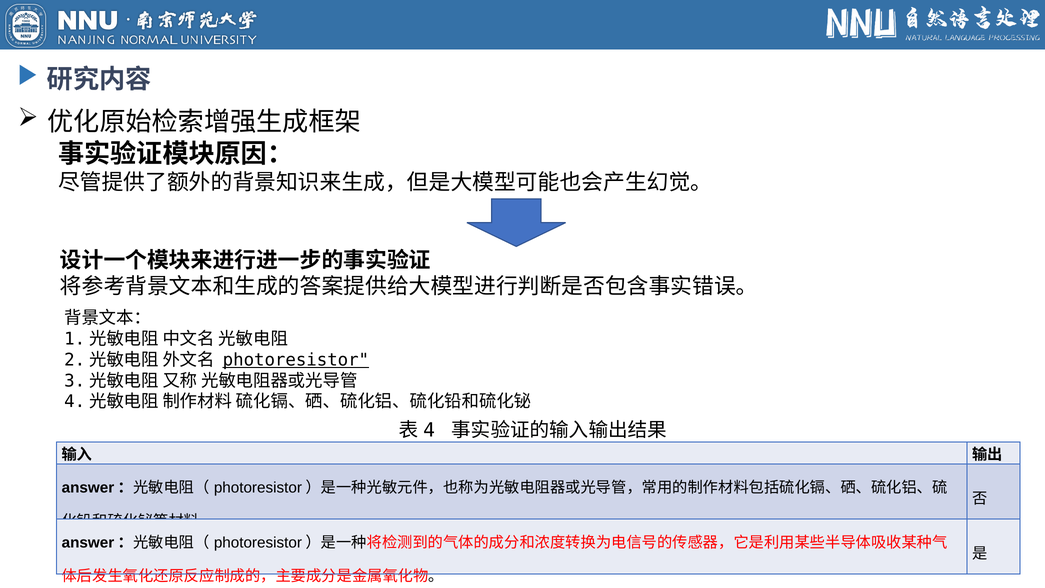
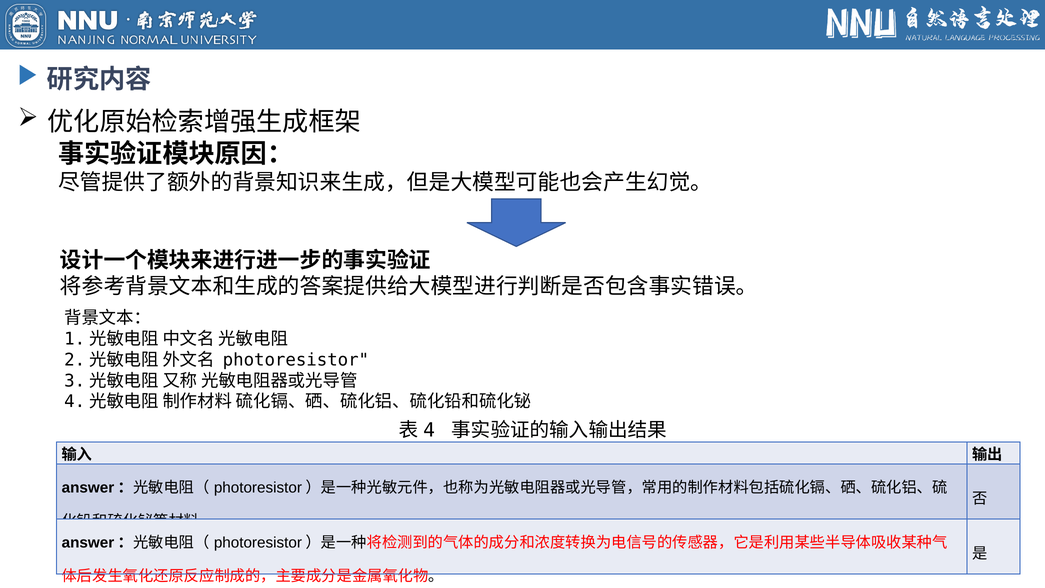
photoresistor underline: present -> none (296, 360)
